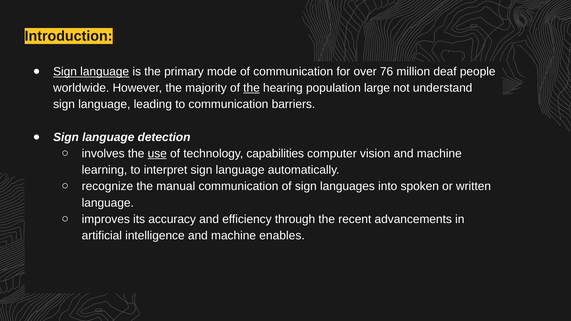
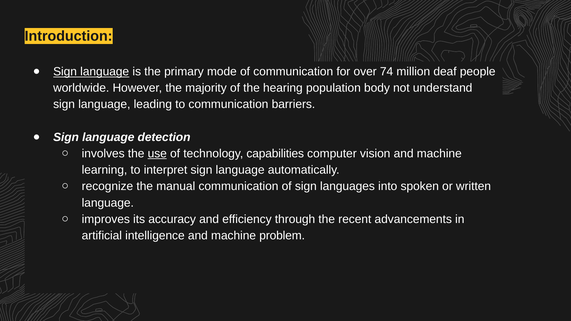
76: 76 -> 74 (387, 72)
the underline: present -> none (252, 88)
large: large -> body (377, 88)
enables: enables -> problem (282, 236)
